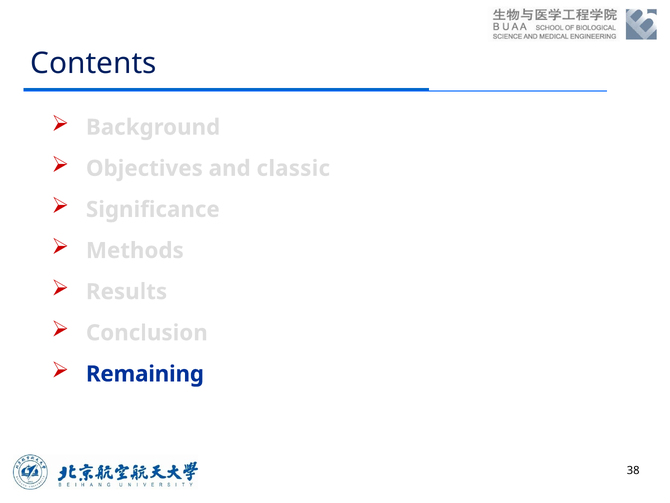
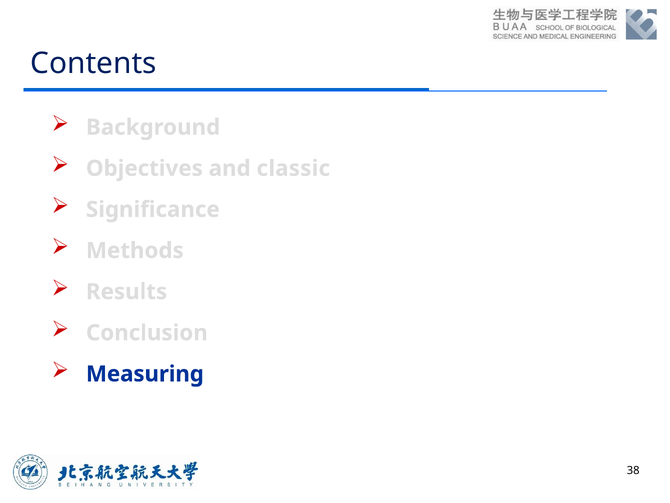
Remaining: Remaining -> Measuring (145, 374)
